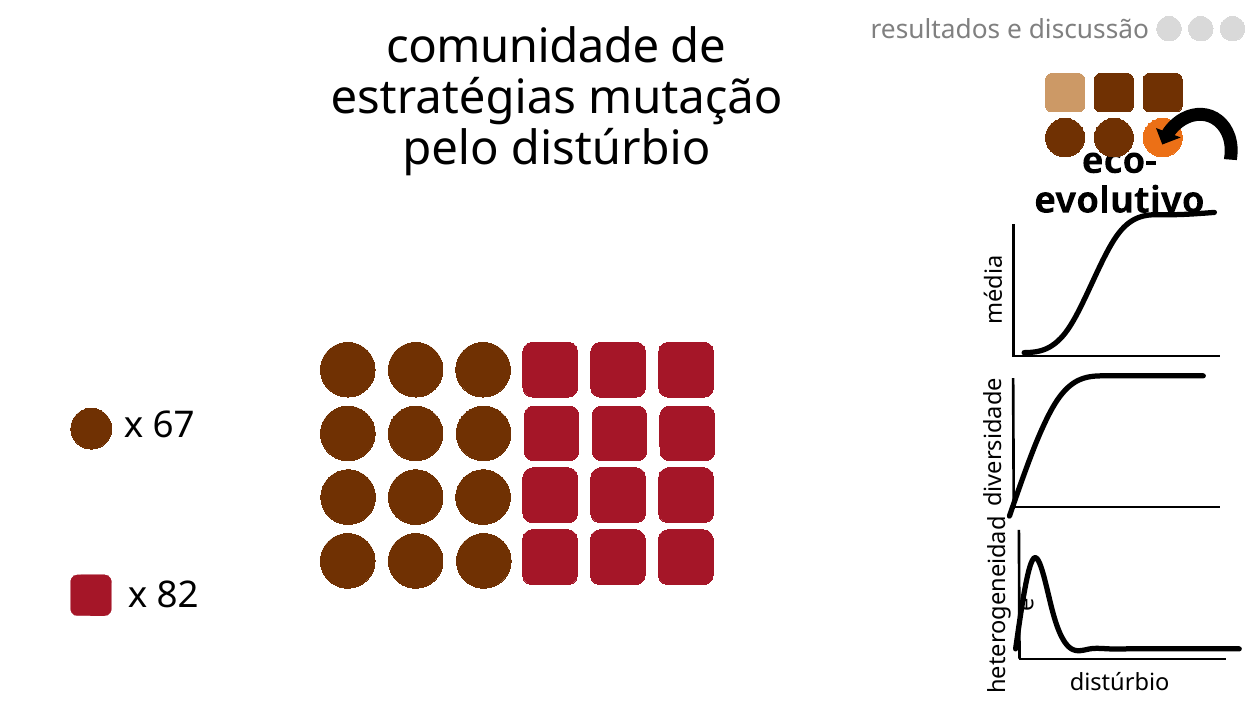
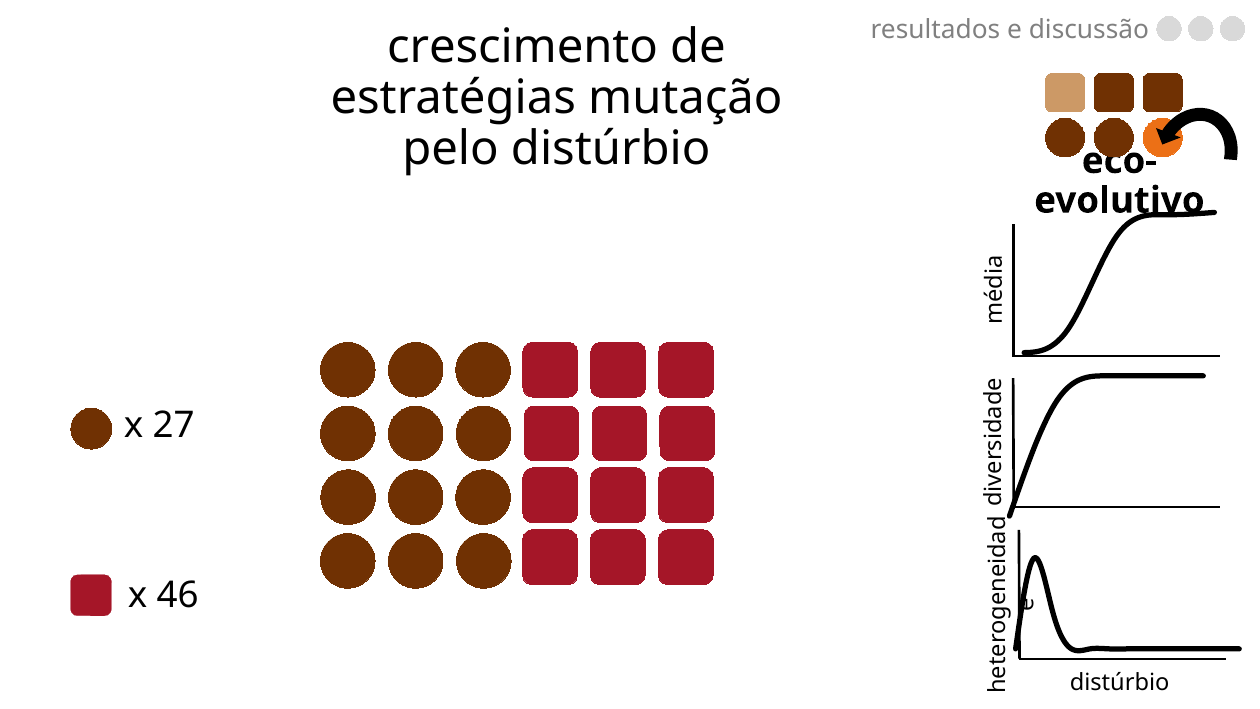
comunidade: comunidade -> crescimento (522, 46)
67: 67 -> 27 (174, 425)
82: 82 -> 46 (178, 595)
